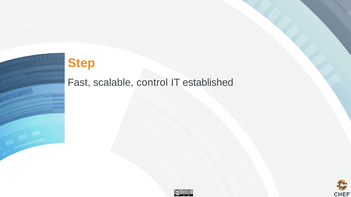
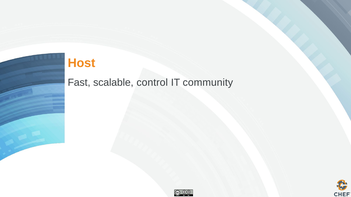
Step: Step -> Host (81, 63)
established: established -> community (208, 83)
